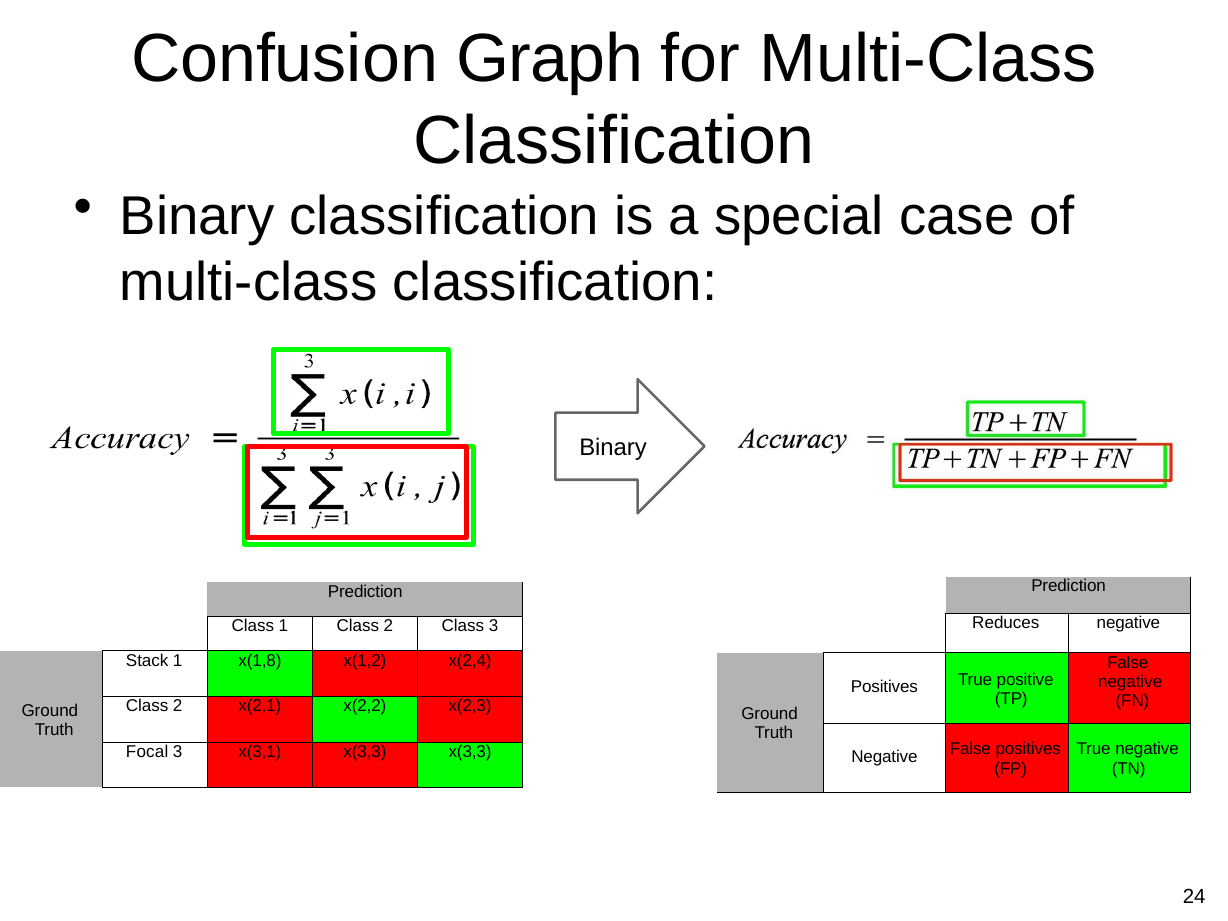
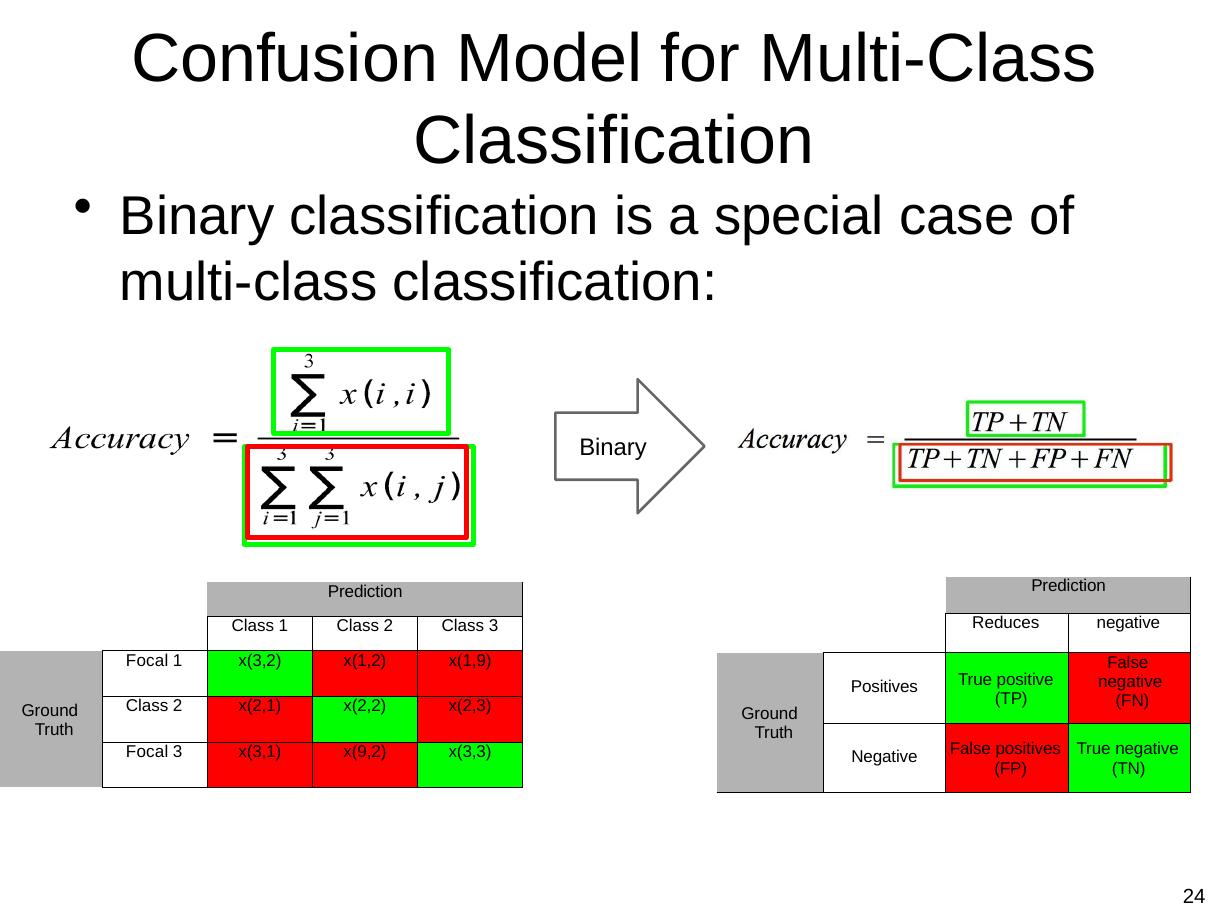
Graph: Graph -> Model (549, 59)
Stack: Stack -> Focal (147, 661)
x(1,8: x(1,8 -> x(3,2 (260, 661)
x(2,4: x(2,4 -> x(1,9 (470, 661)
x(3,1 x(3,3: x(3,3 -> x(9,2 (365, 752)
